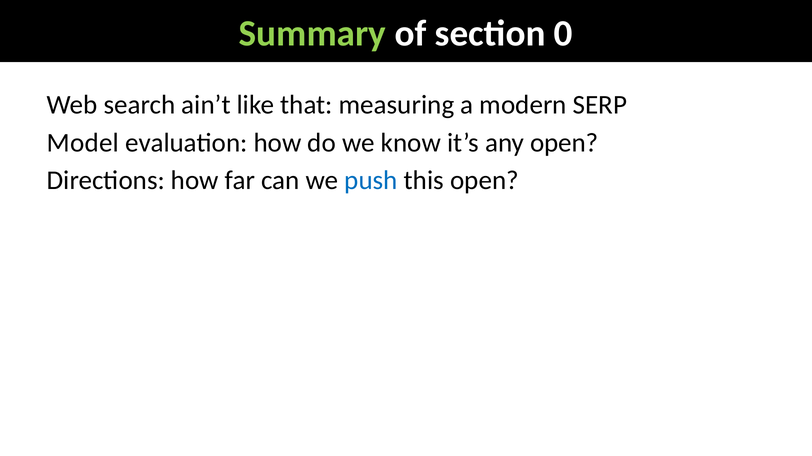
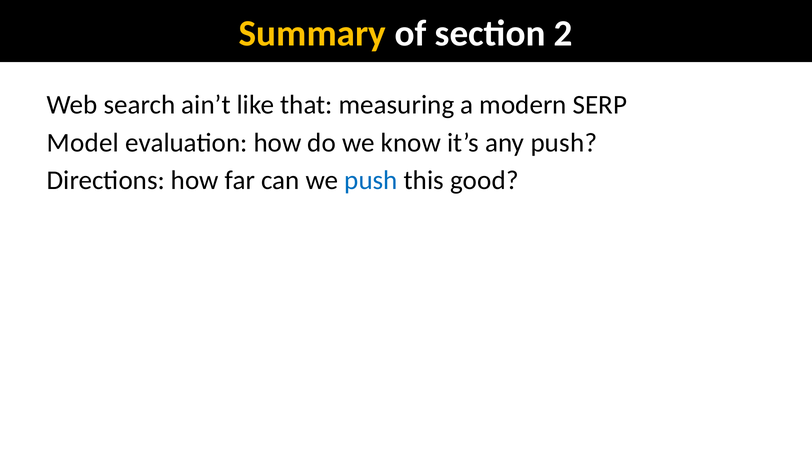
Summary colour: light green -> yellow (312, 34)
0: 0 -> 2 (563, 34)
any open: open -> push (564, 143)
this open: open -> good (484, 181)
